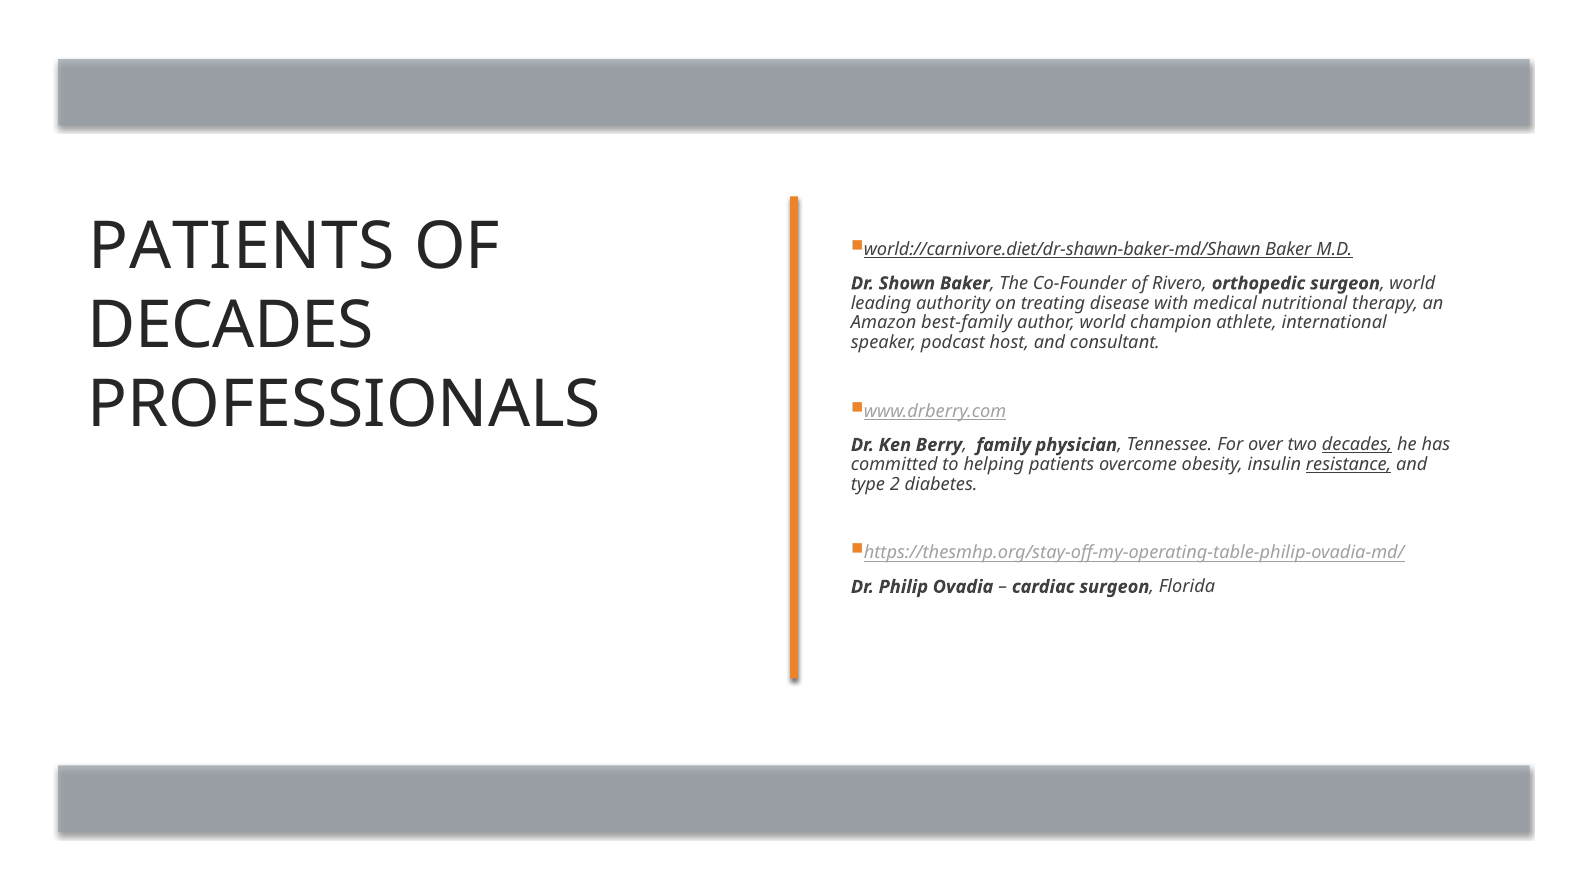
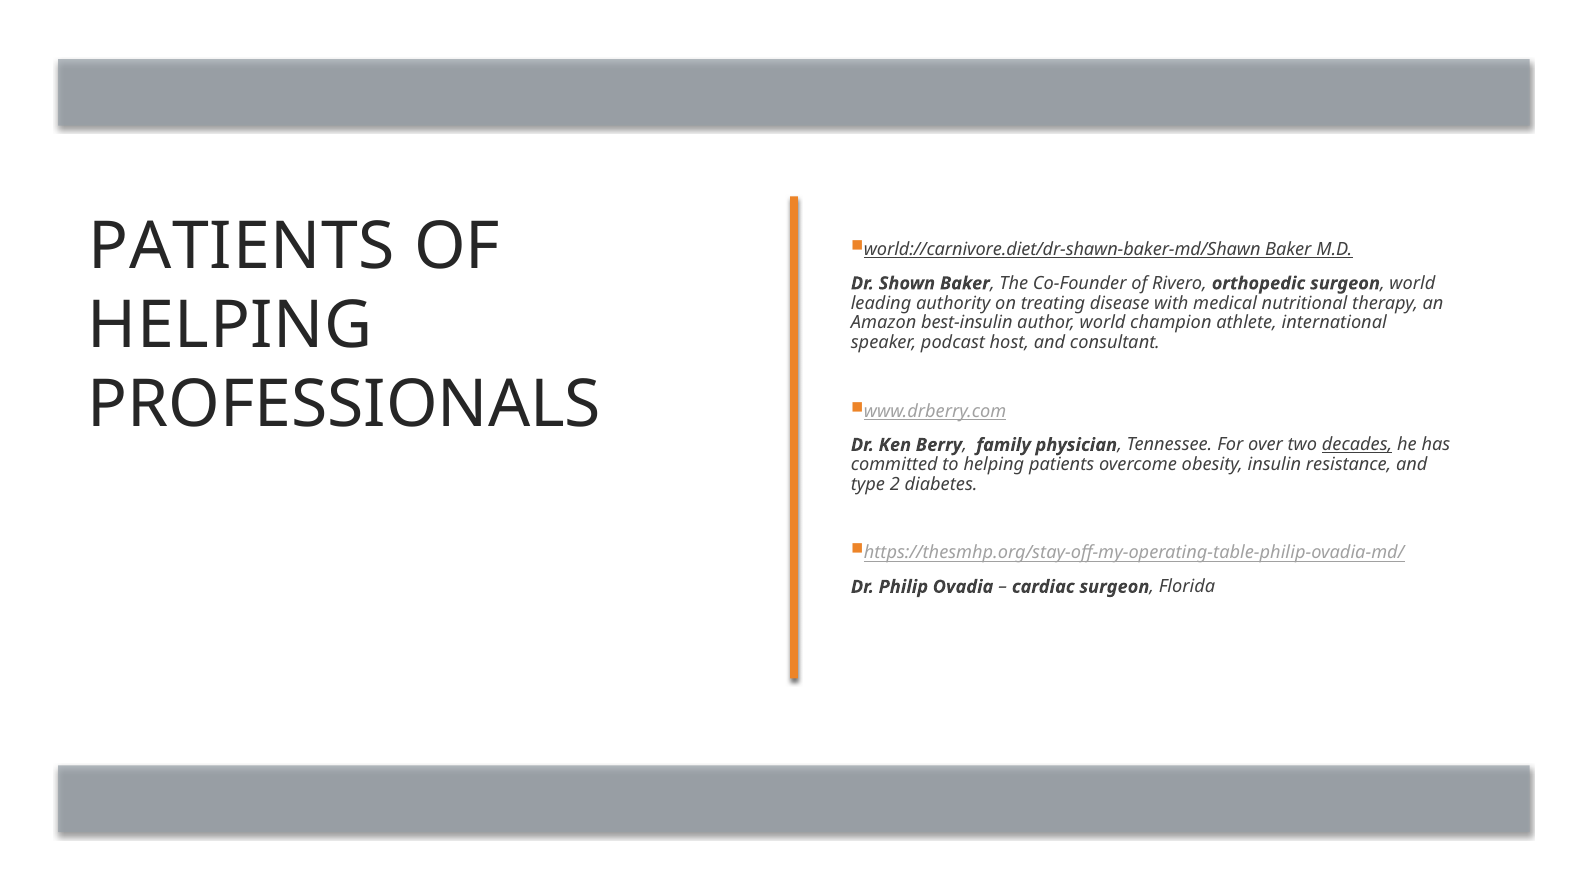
DECADES: DECADES -> HELPING (230, 326)
best-family: best-family -> best-insulin (967, 323)
resistance underline: present -> none (1349, 465)
